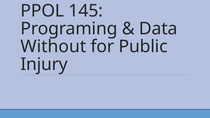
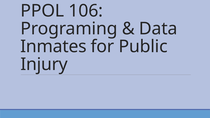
145: 145 -> 106 (86, 11)
Without: Without -> Inmates (53, 47)
